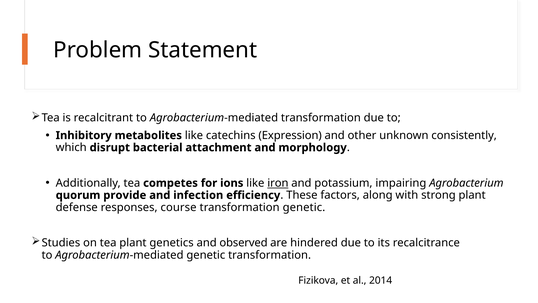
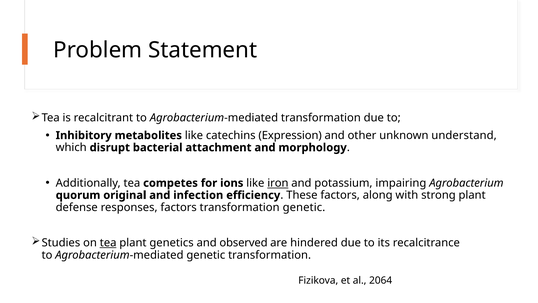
consistently: consistently -> understand (464, 135)
provide: provide -> original (125, 195)
responses course: course -> factors (179, 207)
tea underline: none -> present (108, 243)
2014: 2014 -> 2064 (381, 280)
